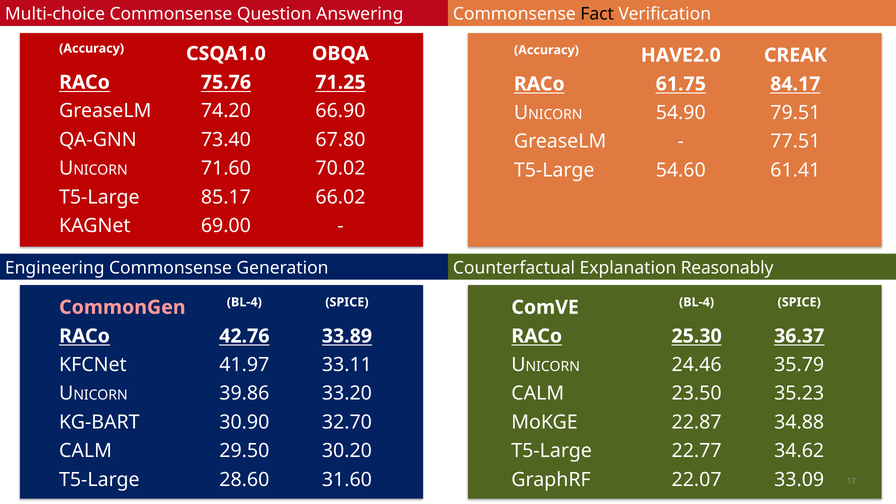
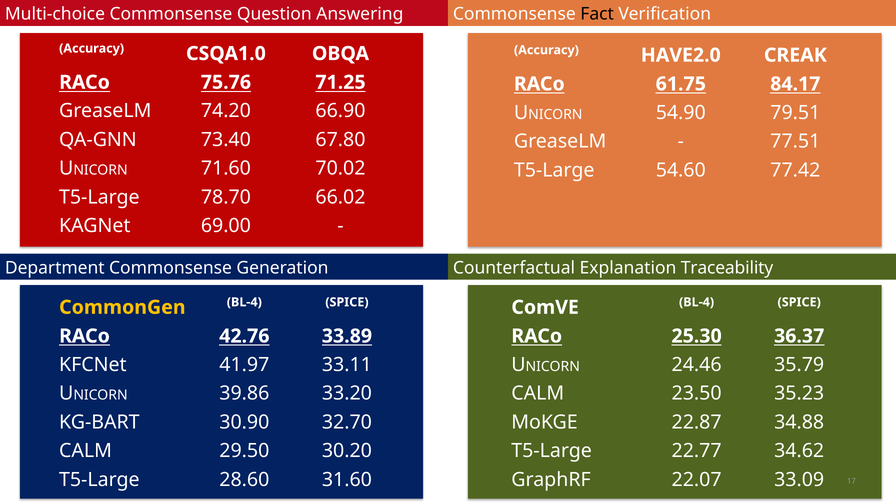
61.41: 61.41 -> 77.42 (795, 170)
85.17: 85.17 -> 78.70 (226, 197)
Engineering: Engineering -> Department (55, 268)
Reasonably: Reasonably -> Traceability (727, 268)
CommonGen colour: pink -> yellow (122, 307)
